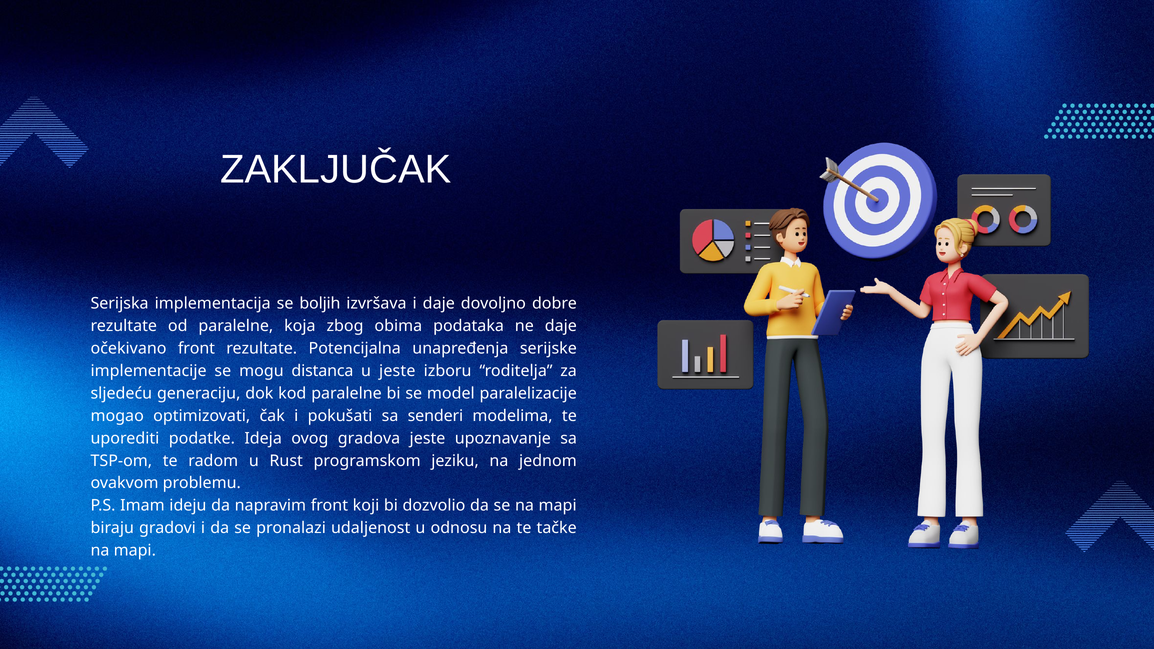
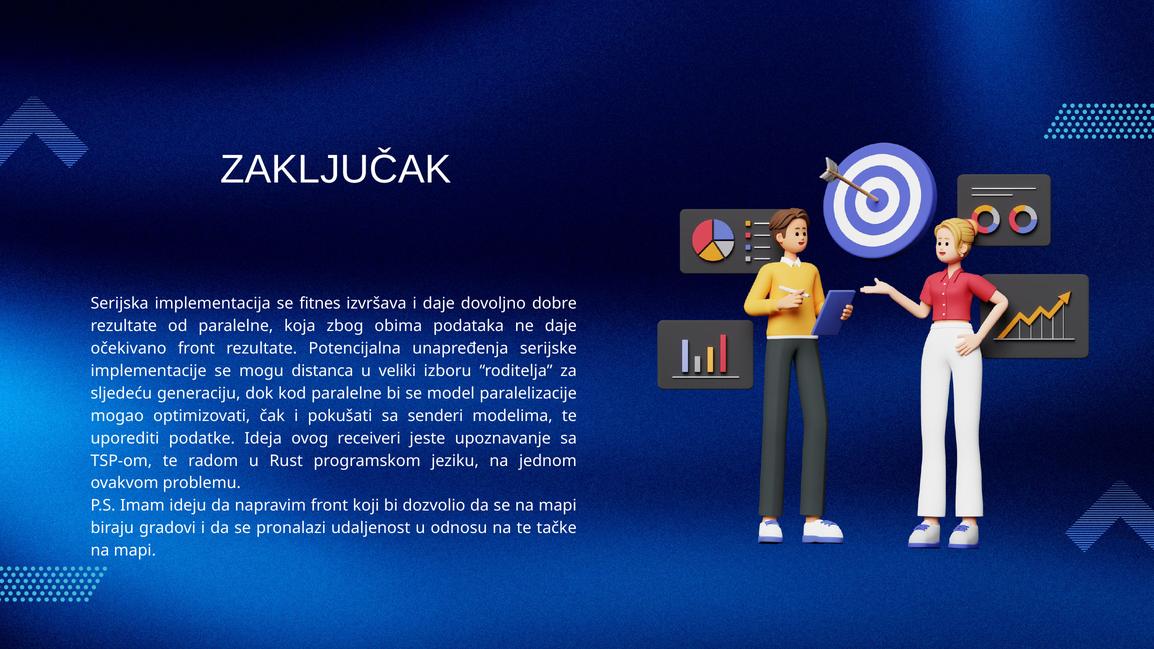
boljih: boljih -> fitnes (320, 304)
u jeste: jeste -> veliki (397, 371)
gradova: gradova -> receiveri (369, 438)
